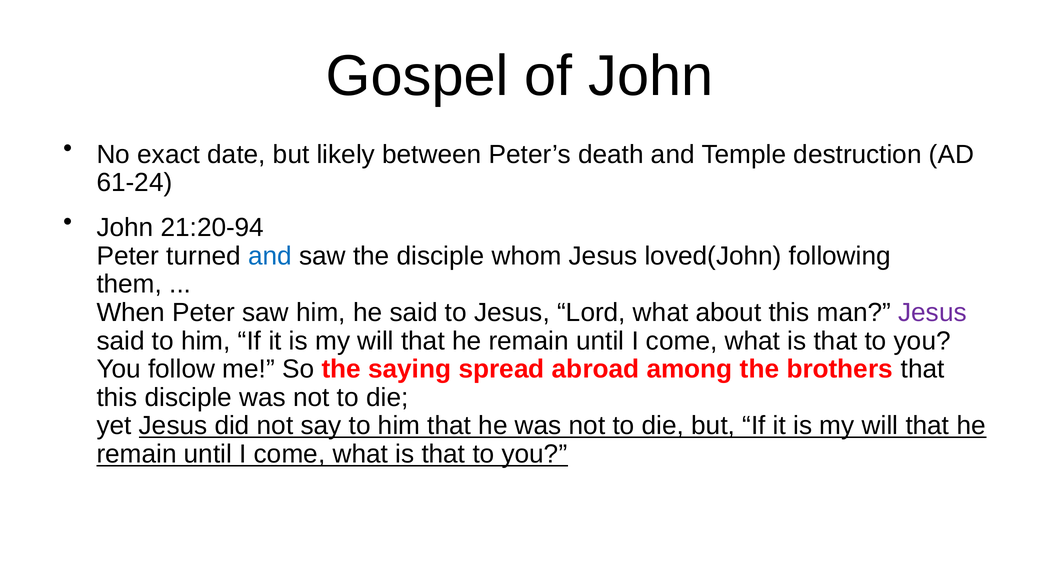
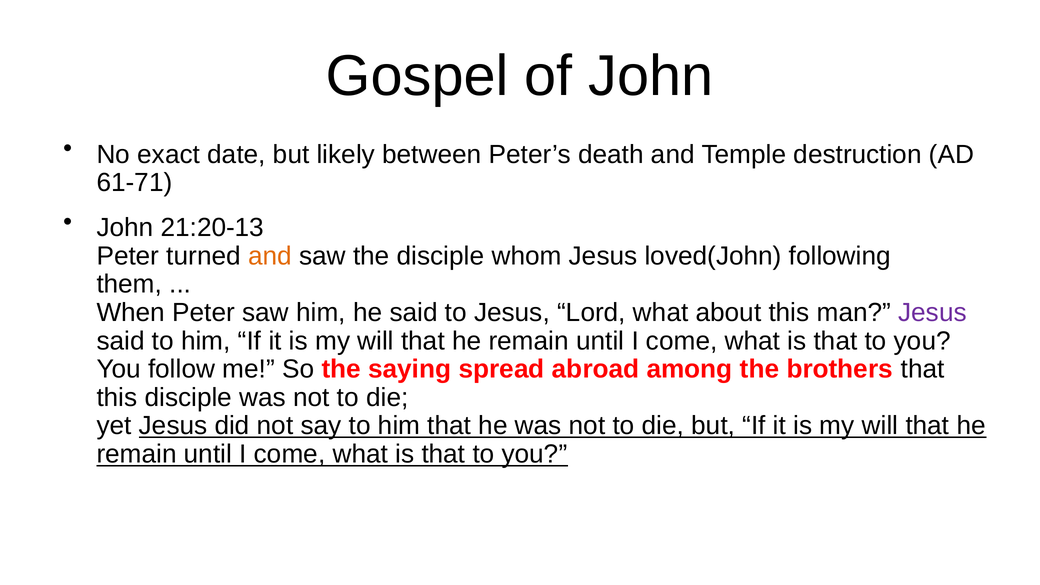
61-24: 61-24 -> 61-71 (134, 183)
21:20-94: 21:20-94 -> 21:20-13 (212, 228)
and colour: blue -> orange (270, 256)
